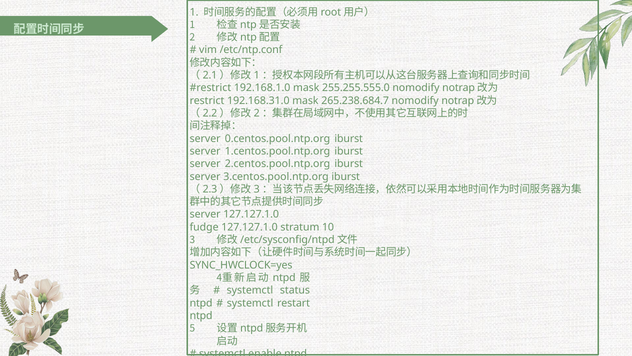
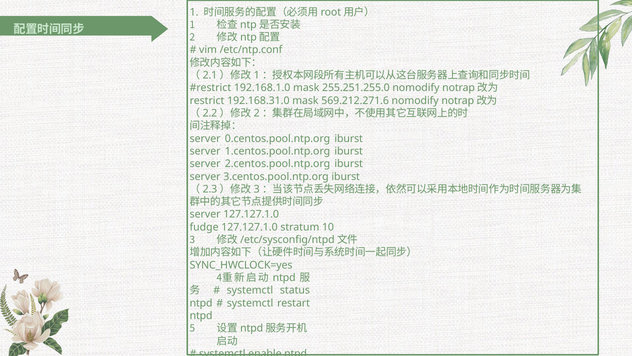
255.255.555.0: 255.255.555.0 -> 255.251.255.0 (356, 88)
265.238.684.7: 265.238.684.7 -> 569.212.271.6 (355, 101)
